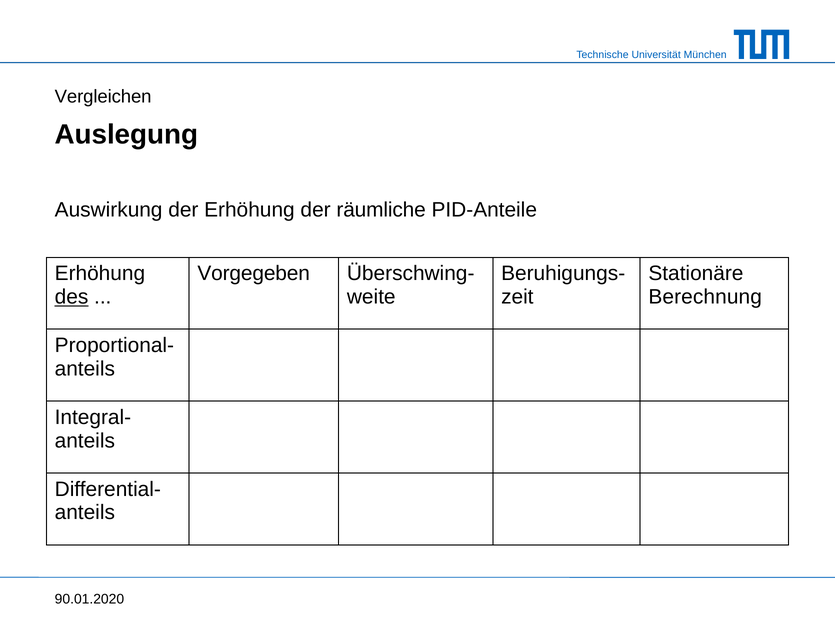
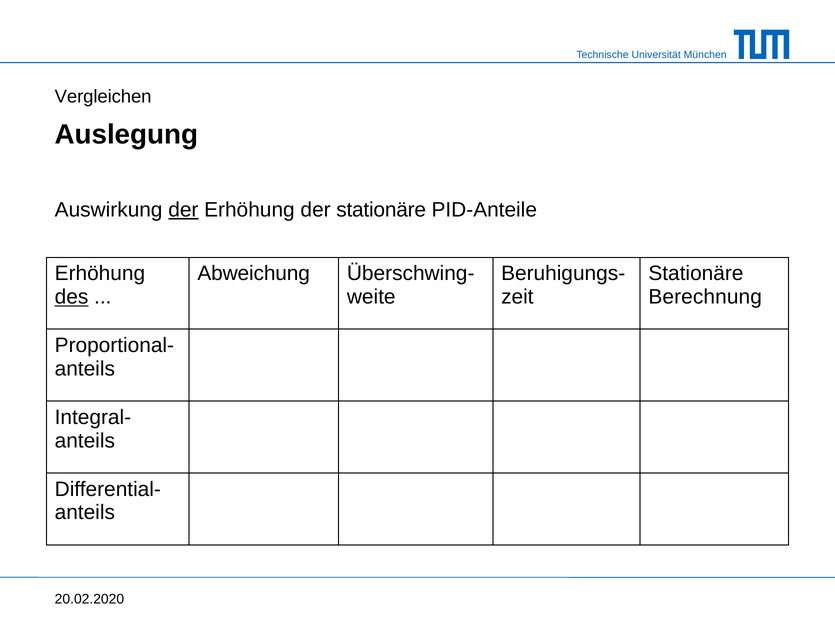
der underline: none -> present (183, 210)
der räumliche: räumliche -> stationäre (381, 210)
Vorgegeben: Vorgegeben -> Abweichung (254, 274)
90.01.2020: 90.01.2020 -> 20.02.2020 (89, 599)
